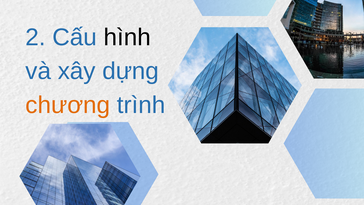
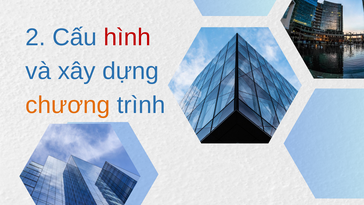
hình colour: black -> red (127, 37)
